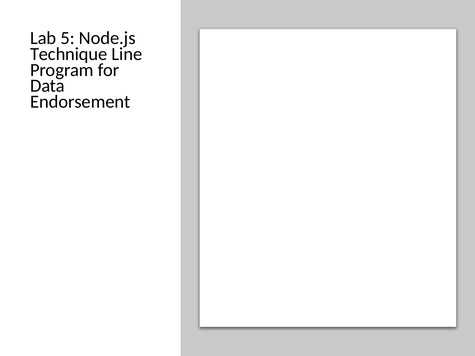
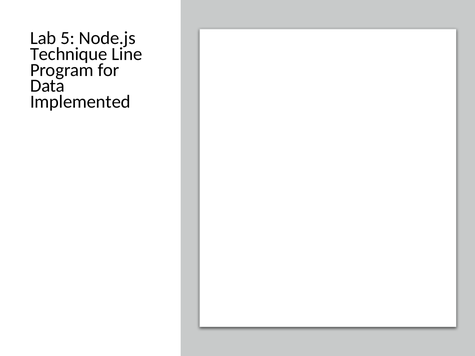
Endorsement: Endorsement -> Implemented (80, 102)
